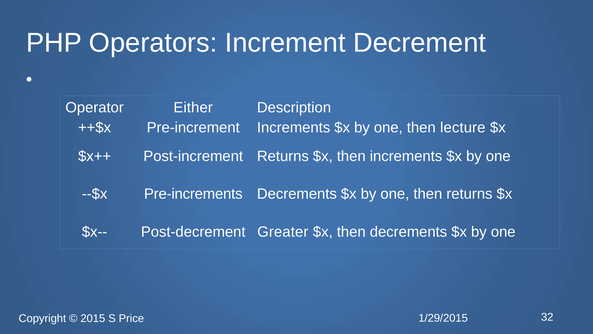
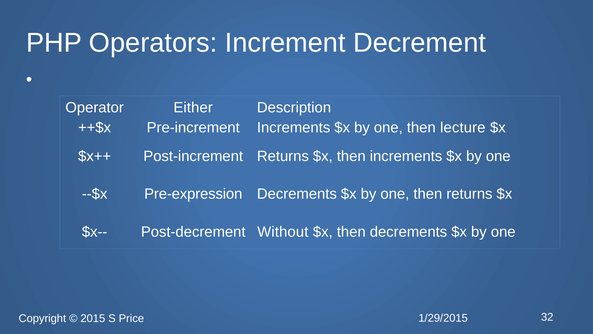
Pre-increments: Pre-increments -> Pre-expression (193, 194)
Greater: Greater -> Without (283, 232)
